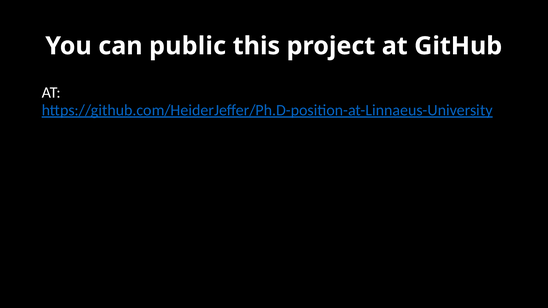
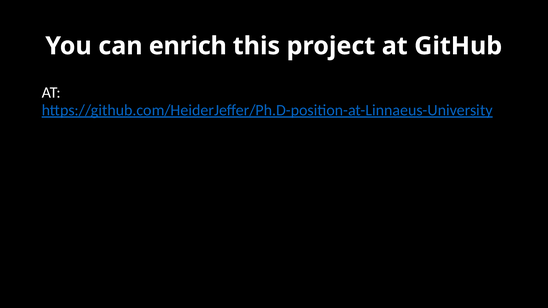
public: public -> enrich (188, 46)
